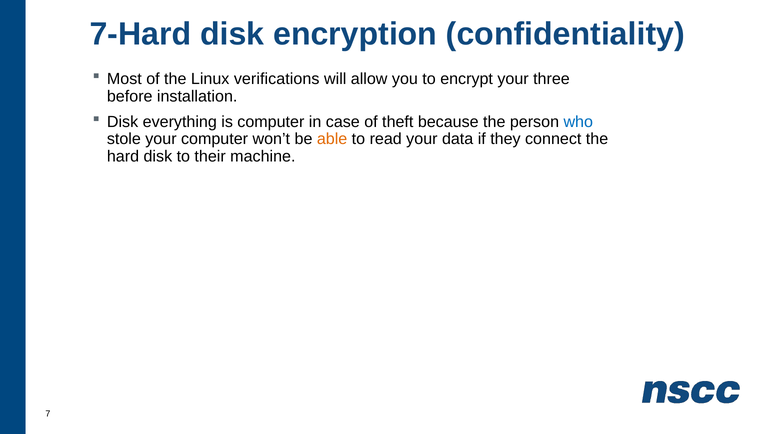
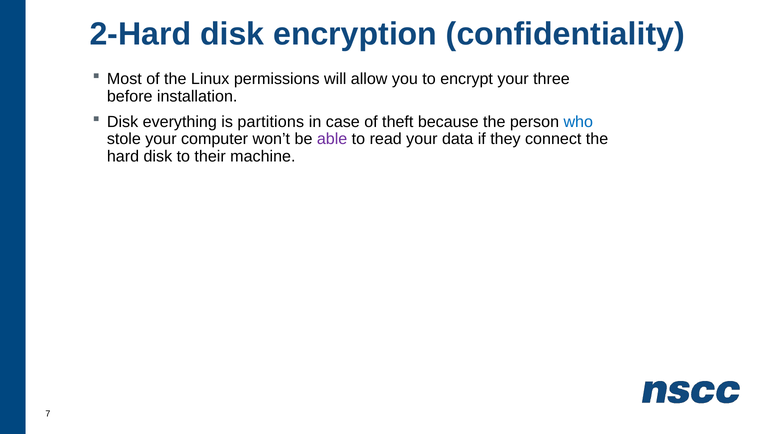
7-Hard: 7-Hard -> 2-Hard (140, 34)
verifications: verifications -> permissions (277, 79)
is computer: computer -> partitions (271, 122)
able colour: orange -> purple (332, 139)
